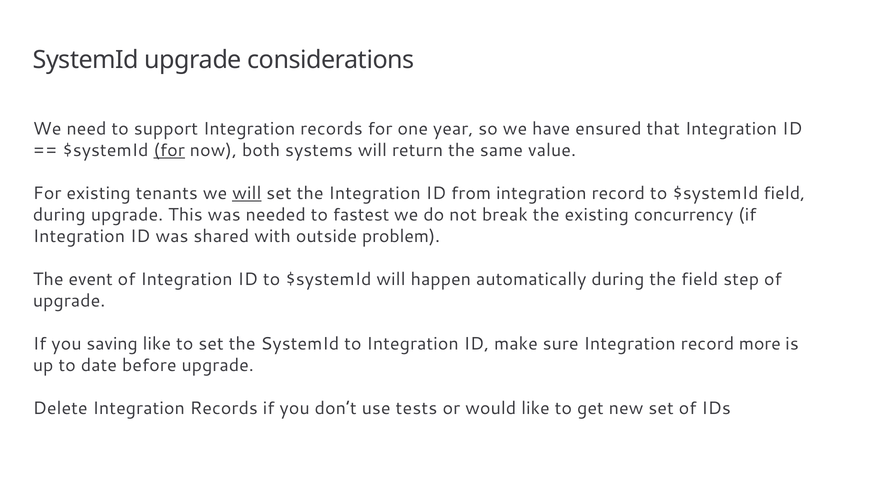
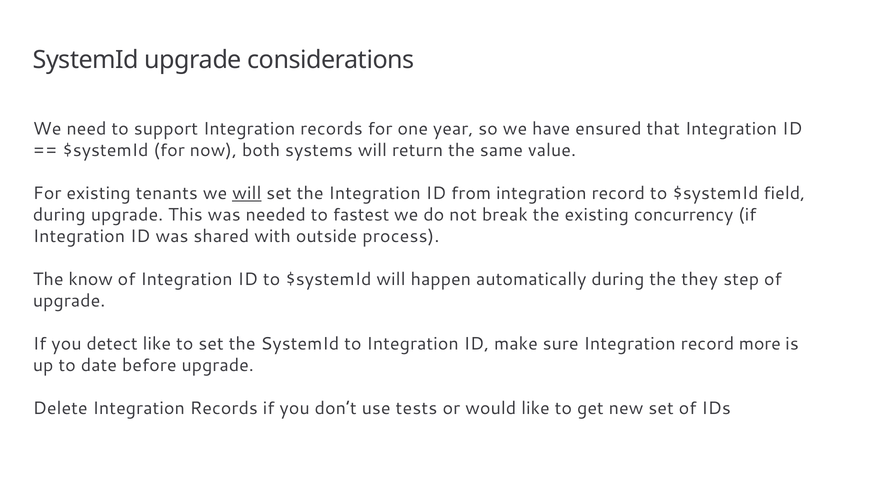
for underline: present -> none (169, 150)
problem: problem -> process (401, 236)
event: event -> know (91, 280)
the field: field -> they (700, 280)
saving: saving -> detect (112, 344)
